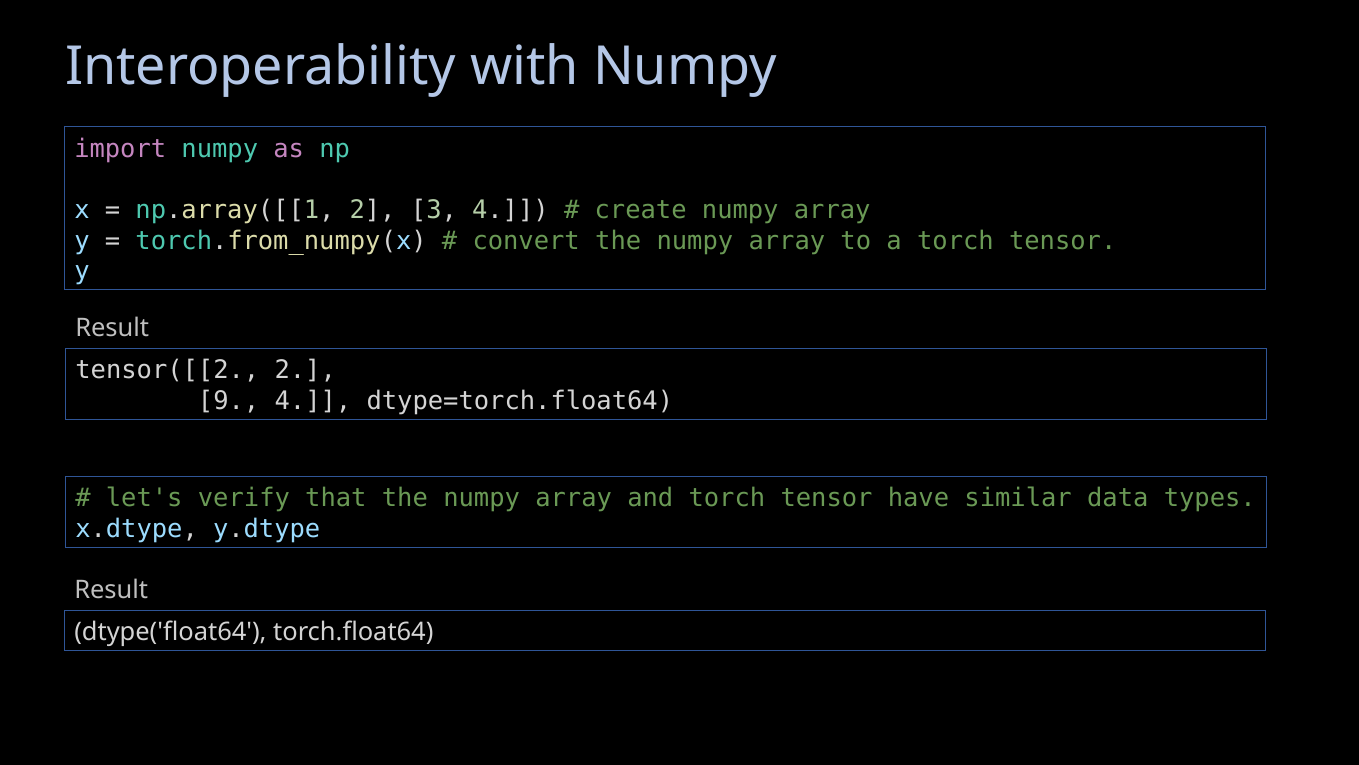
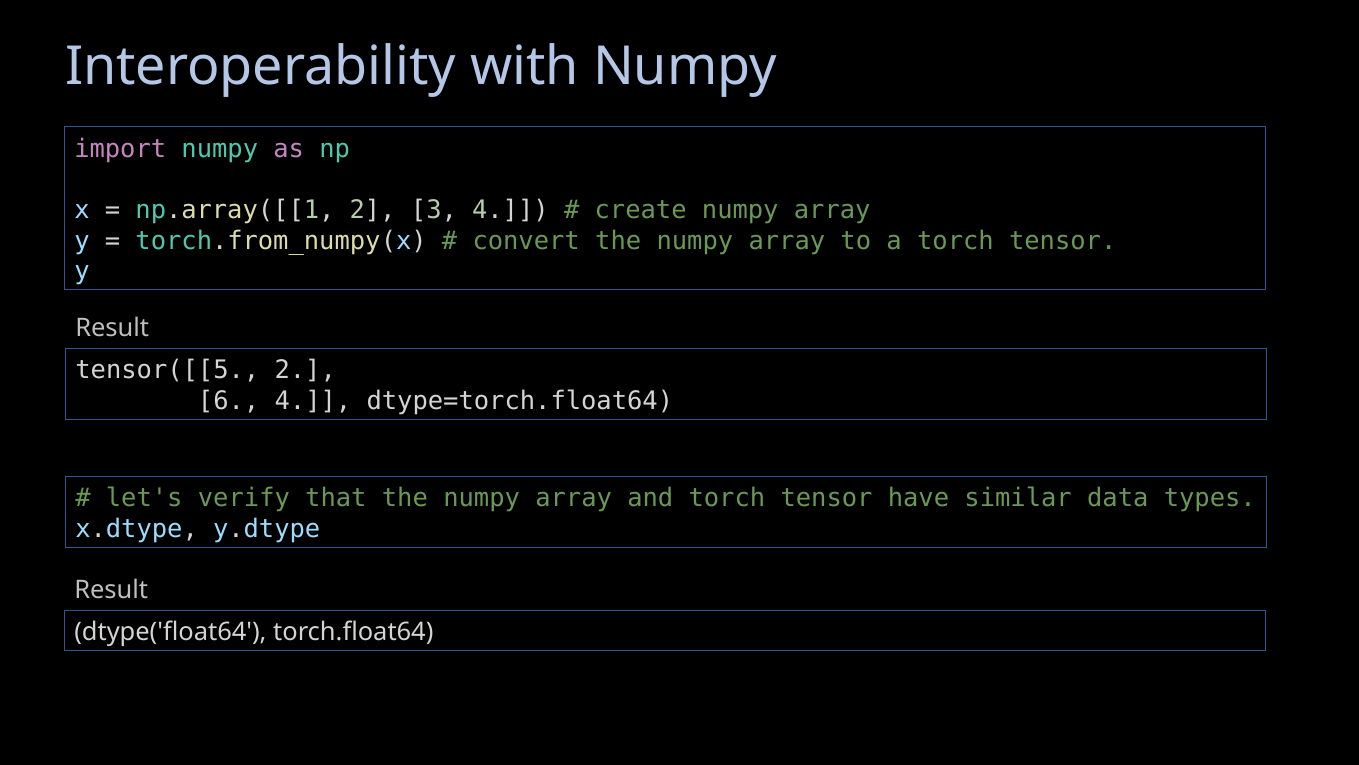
tensor([[2: tensor([[2 -> tensor([[5 (167, 370)
9: 9 -> 6 (229, 401)
